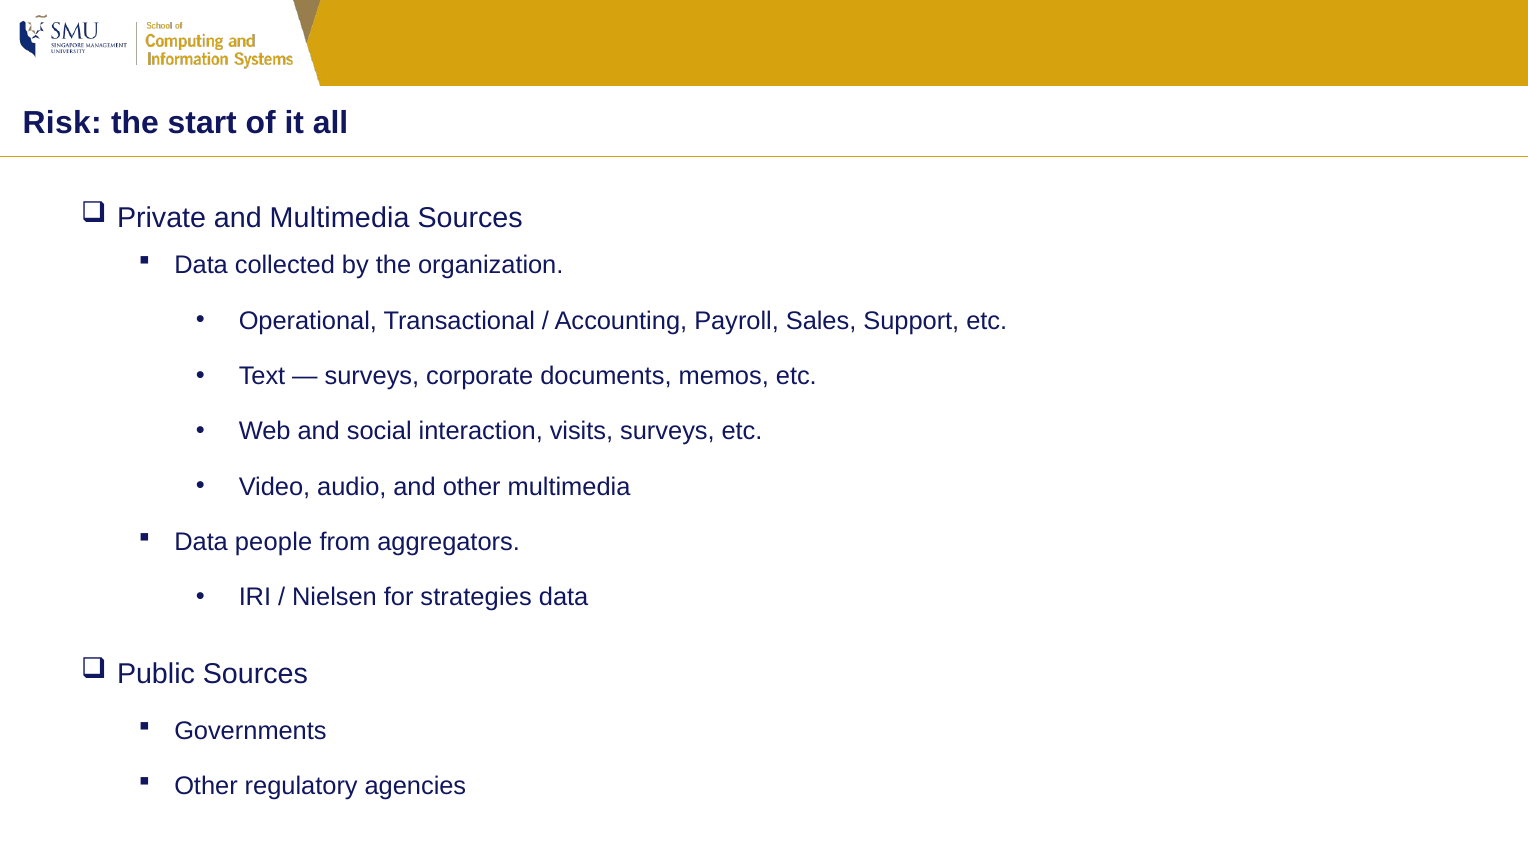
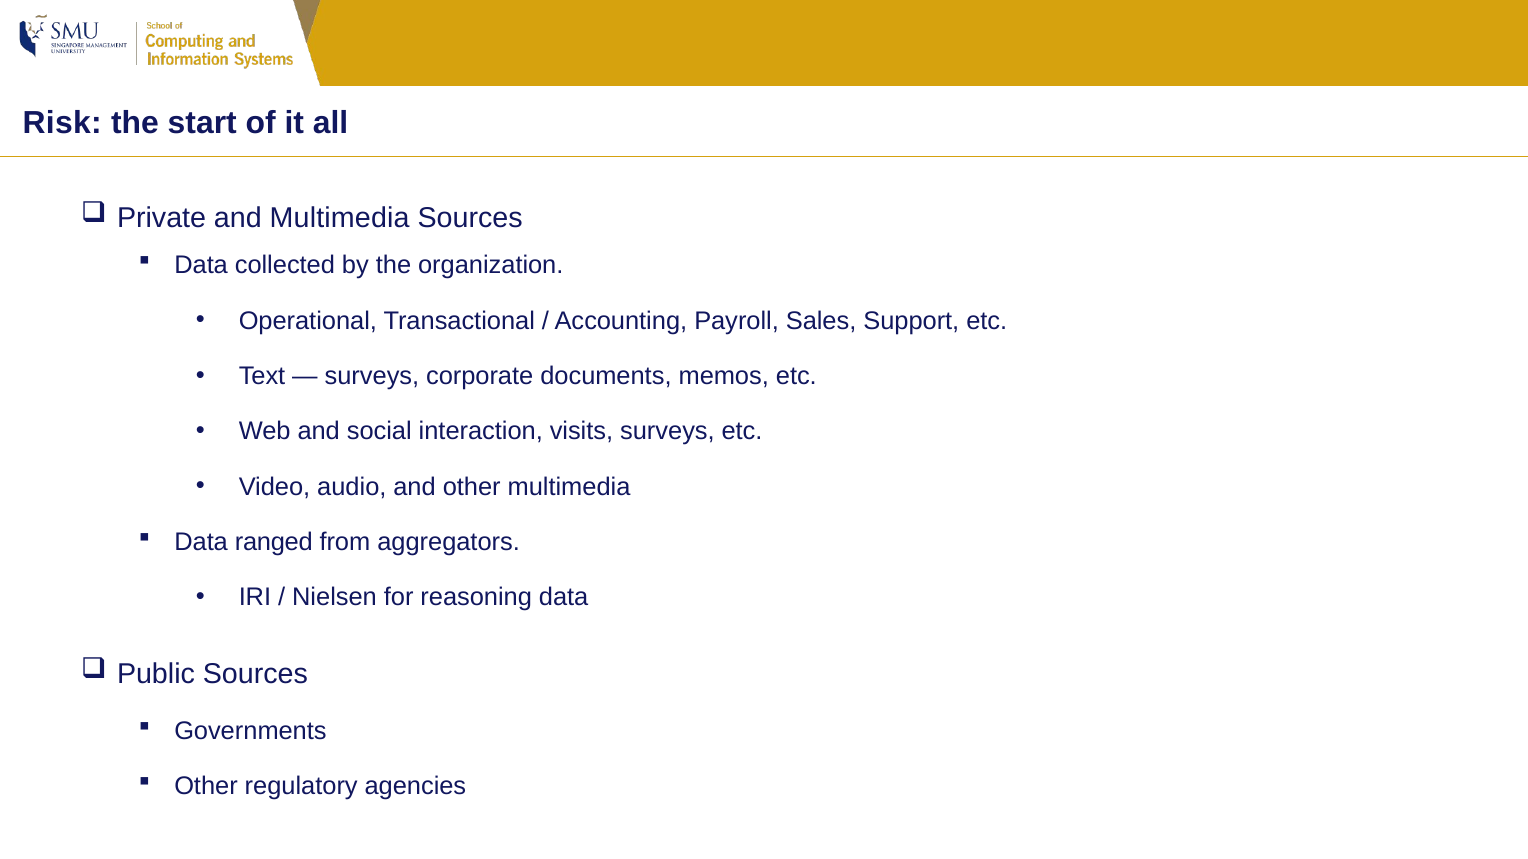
people: people -> ranged (274, 542)
strategies: strategies -> reasoning (476, 598)
